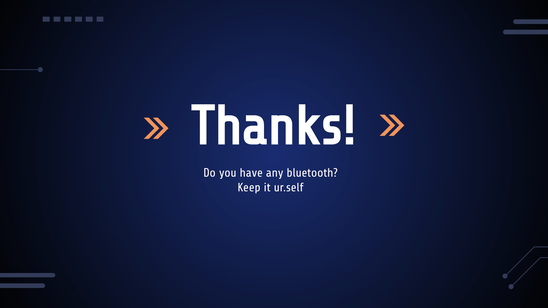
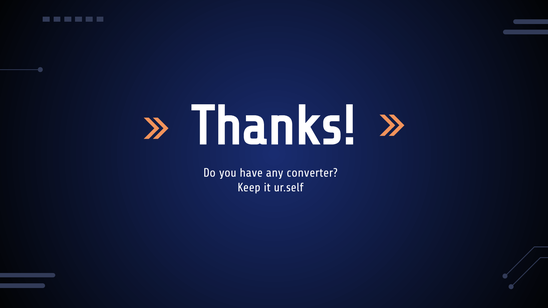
bluetooth: bluetooth -> converter (312, 173)
